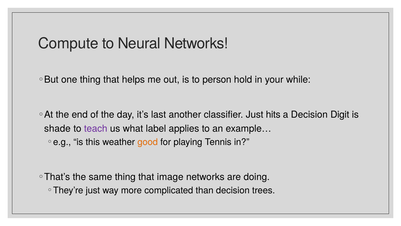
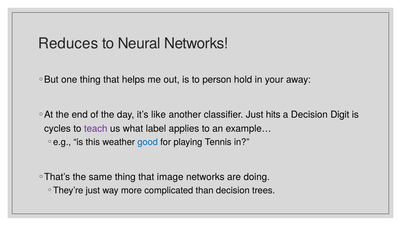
Compute: Compute -> Reduces (68, 44)
while: while -> away (298, 79)
last: last -> like (159, 115)
shade: shade -> cycles (57, 128)
good colour: orange -> blue (148, 142)
